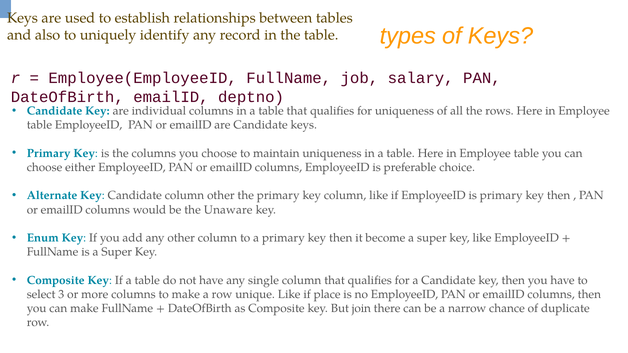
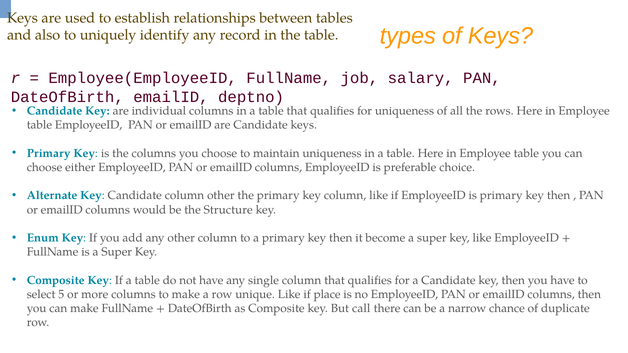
Unaware: Unaware -> Structure (228, 210)
3: 3 -> 5 (61, 295)
join: join -> call (361, 309)
